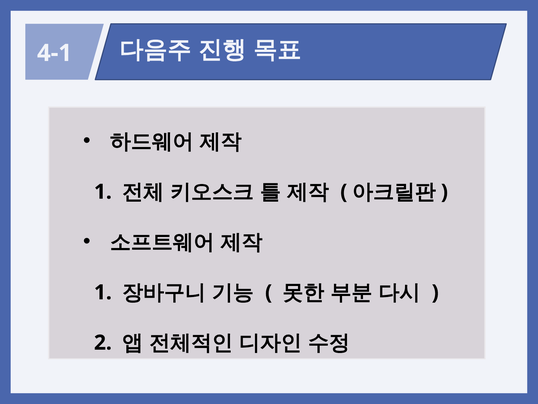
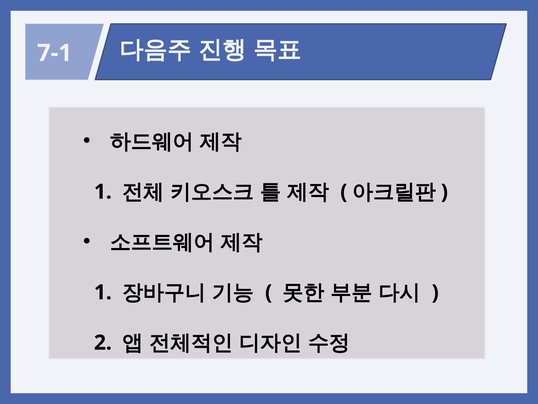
4-1: 4-1 -> 7-1 (55, 53)
